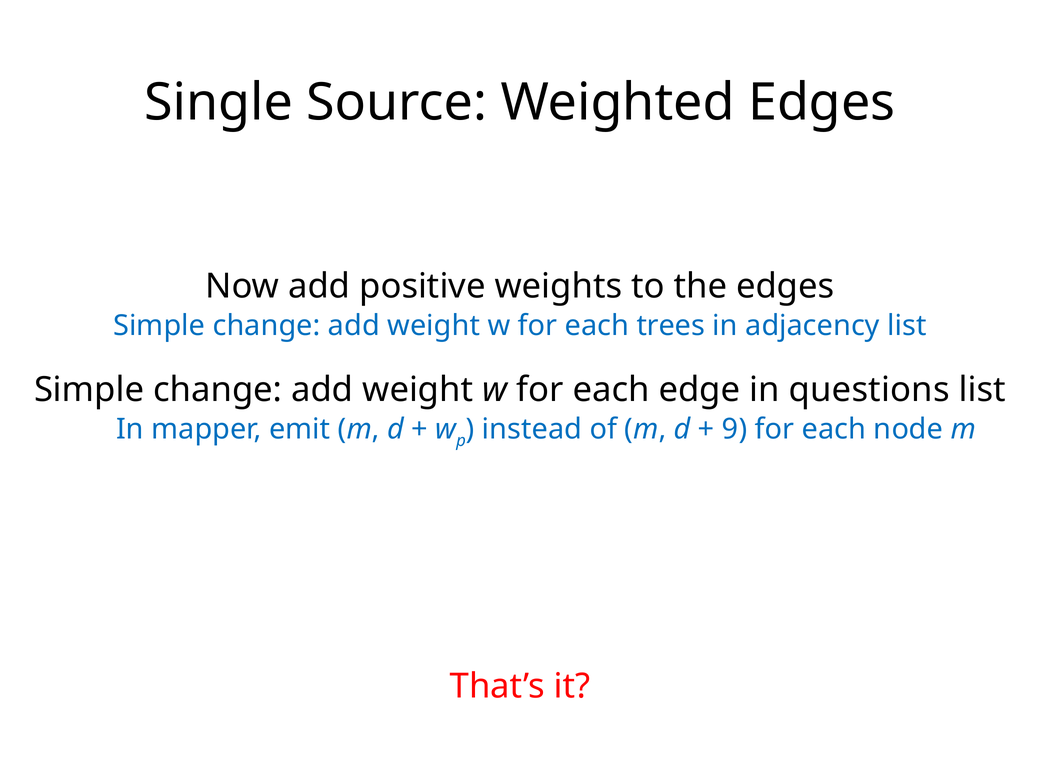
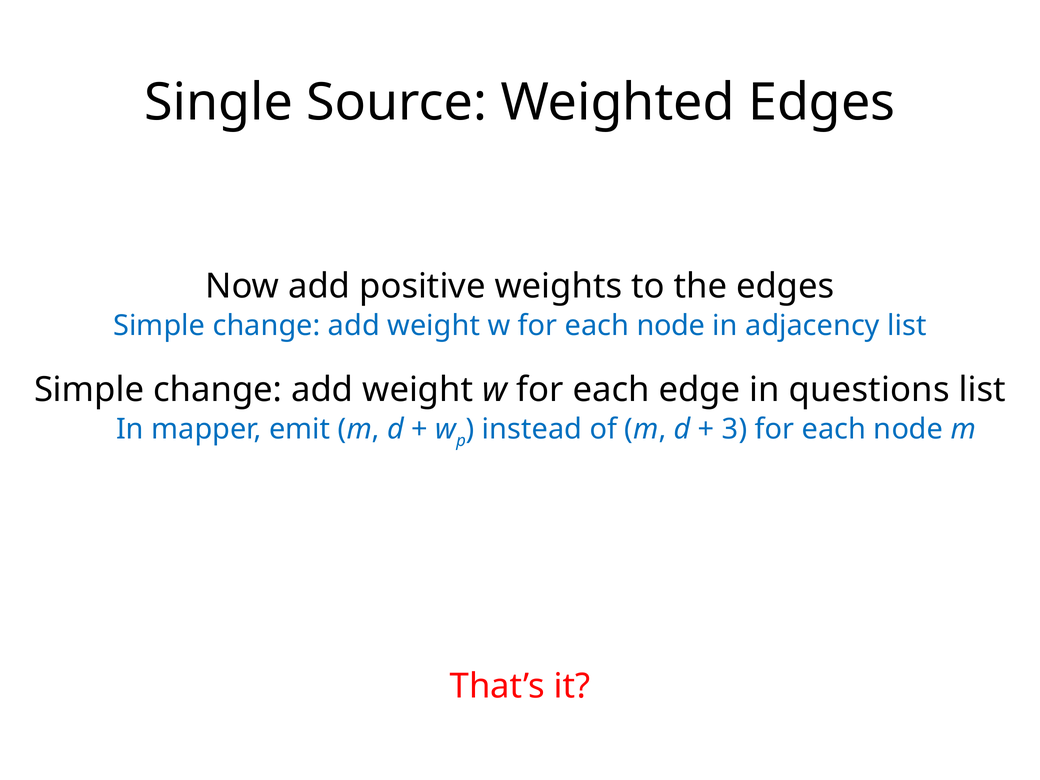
w for each trees: trees -> node (671, 326)
9: 9 -> 3 (735, 429)
